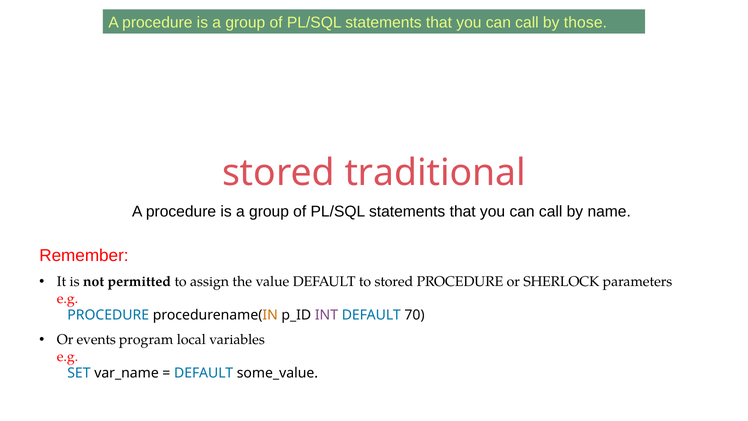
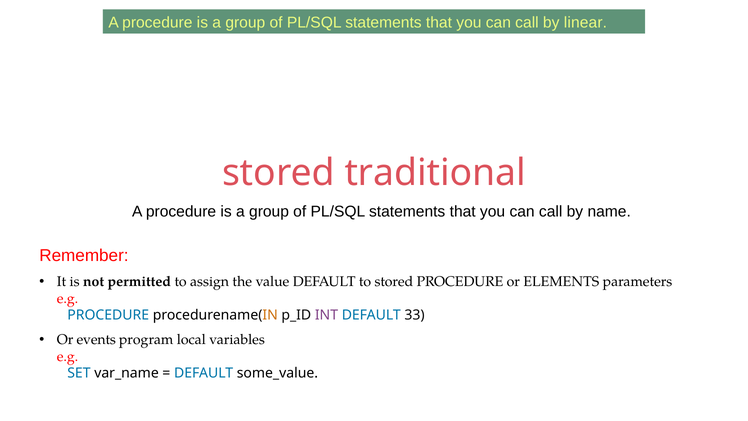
those: those -> linear (585, 23)
SHERLOCK: SHERLOCK -> ELEMENTS (561, 281)
70: 70 -> 33 (415, 315)
